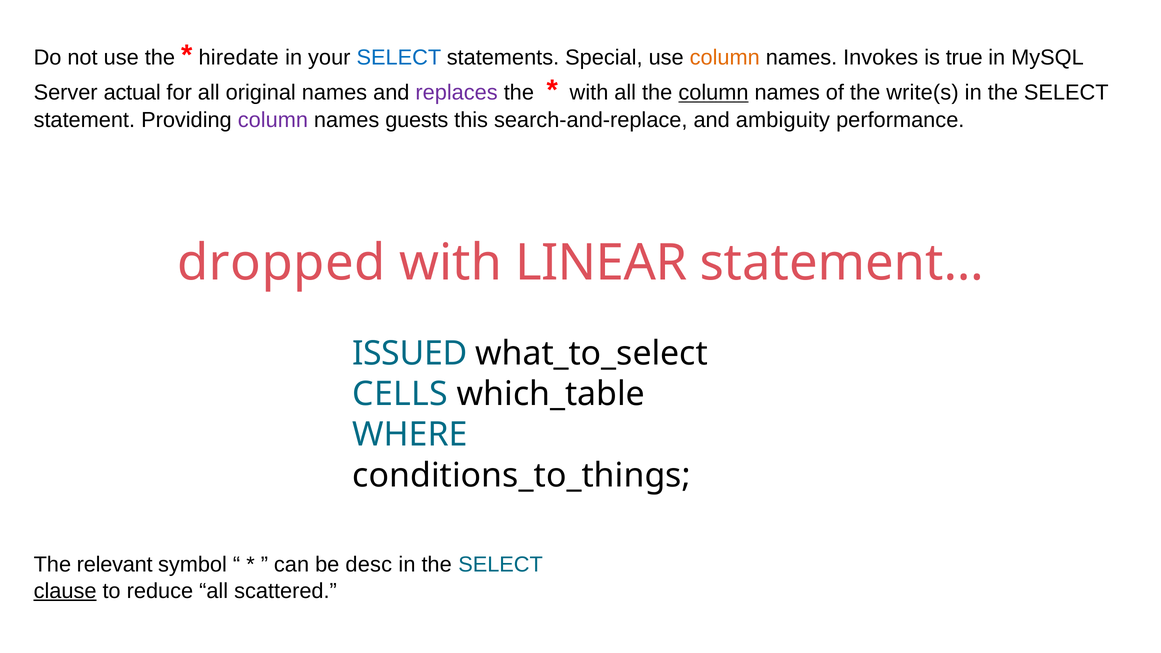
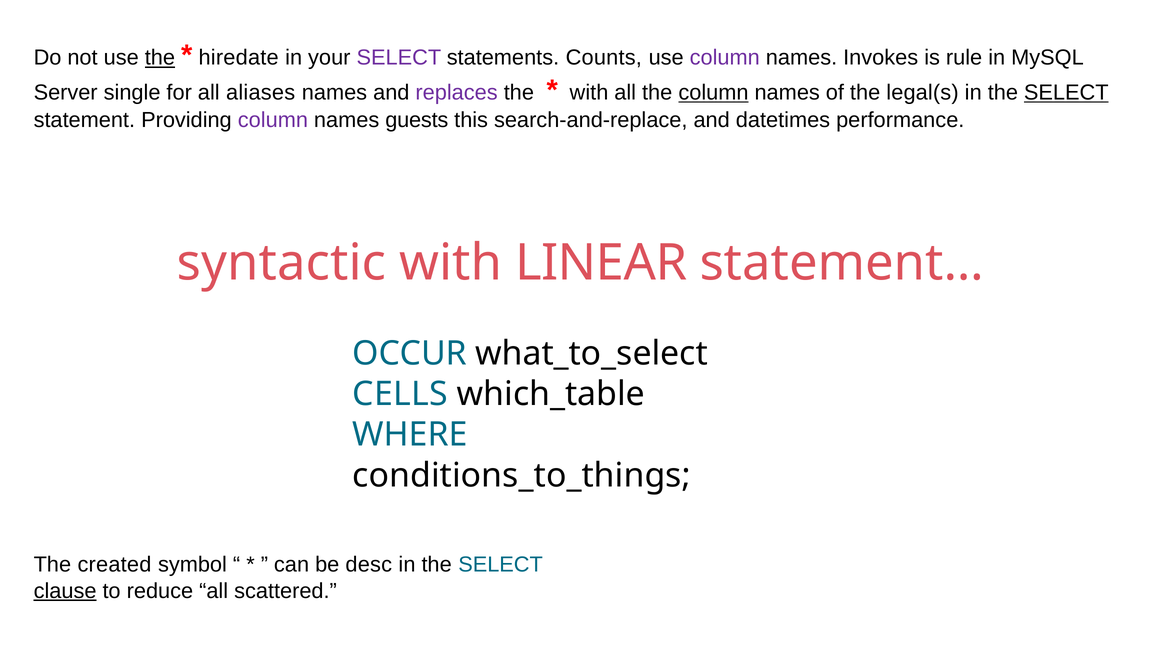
the underline: none -> present (160, 58)
SELECT colour: blue -> purple (399, 58)
Special: Special -> Counts (604, 58)
column colour: orange -> purple (725, 58)
true: true -> rule (964, 58)
actual: actual -> single (132, 93)
original: original -> aliases (261, 93)
write(s: write(s -> legal(s (922, 93)
SELECT underline: none -> present (1066, 93)
ambiguity: ambiguity -> datetimes (783, 120)
dropped: dropped -> syntactic (282, 263)
ISSUED: ISSUED -> OCCUR (410, 353)
relevant: relevant -> created (114, 565)
